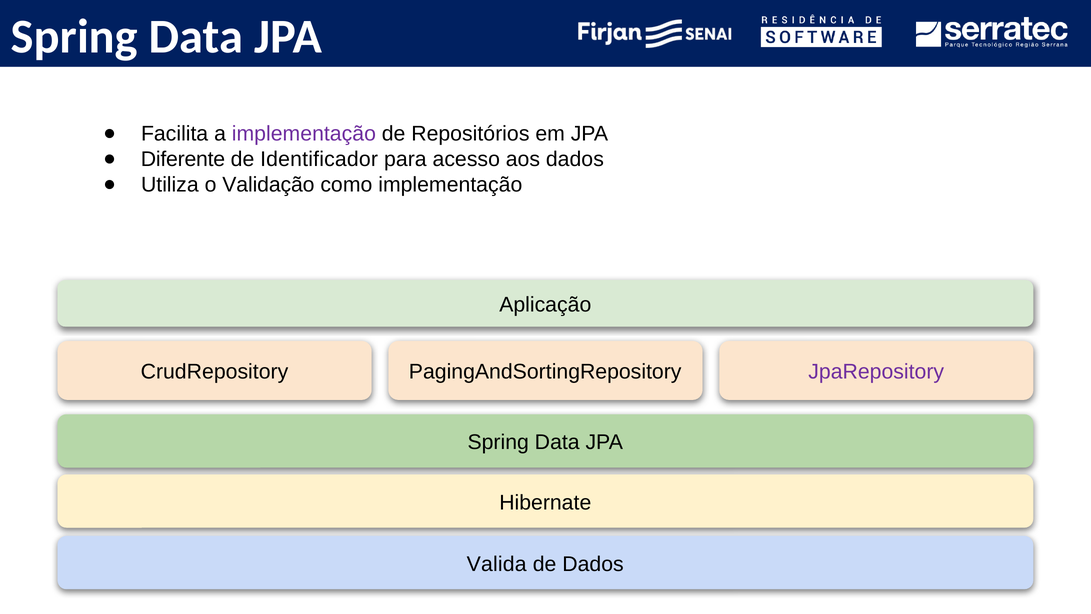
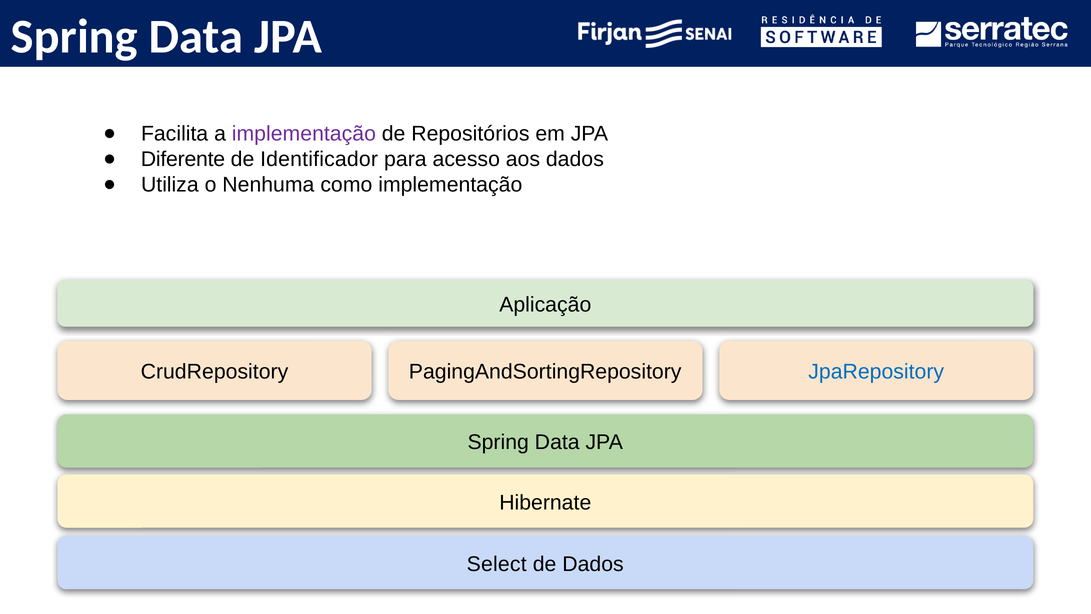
Validação: Validação -> Nenhuma (268, 185)
JpaRepository colour: purple -> blue (876, 372)
Valida: Valida -> Select (497, 564)
